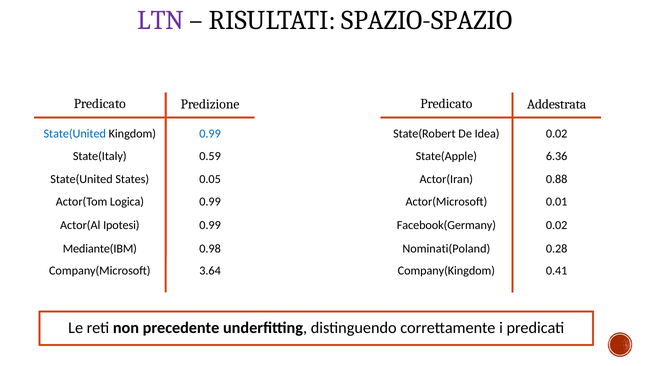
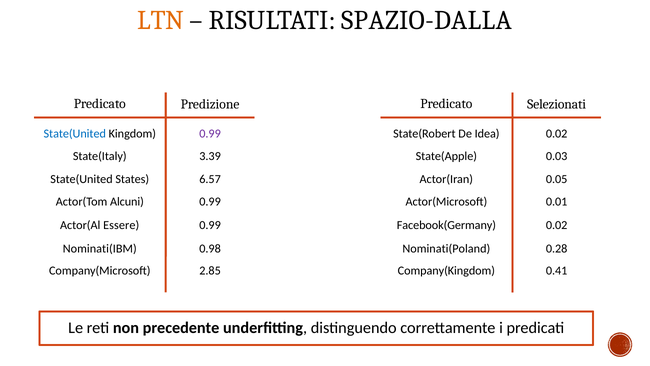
LTN colour: purple -> orange (161, 20)
SPAZIO-SPAZIO: SPAZIO-SPAZIO -> SPAZIO-DALLA (427, 20)
Addestrata: Addestrata -> Selezionati (557, 104)
0.99 colour: blue -> purple (210, 133)
0.59: 0.59 -> 3.39 (210, 156)
6.36: 6.36 -> 0.03 (557, 156)
0.05: 0.05 -> 6.57 (210, 179)
0.88: 0.88 -> 0.05 (557, 179)
Logica: Logica -> Alcuni (127, 202)
Ipotesi: Ipotesi -> Essere (121, 225)
Mediante(IBM: Mediante(IBM -> Nominati(IBM (100, 248)
3.64: 3.64 -> 2.85 (210, 270)
